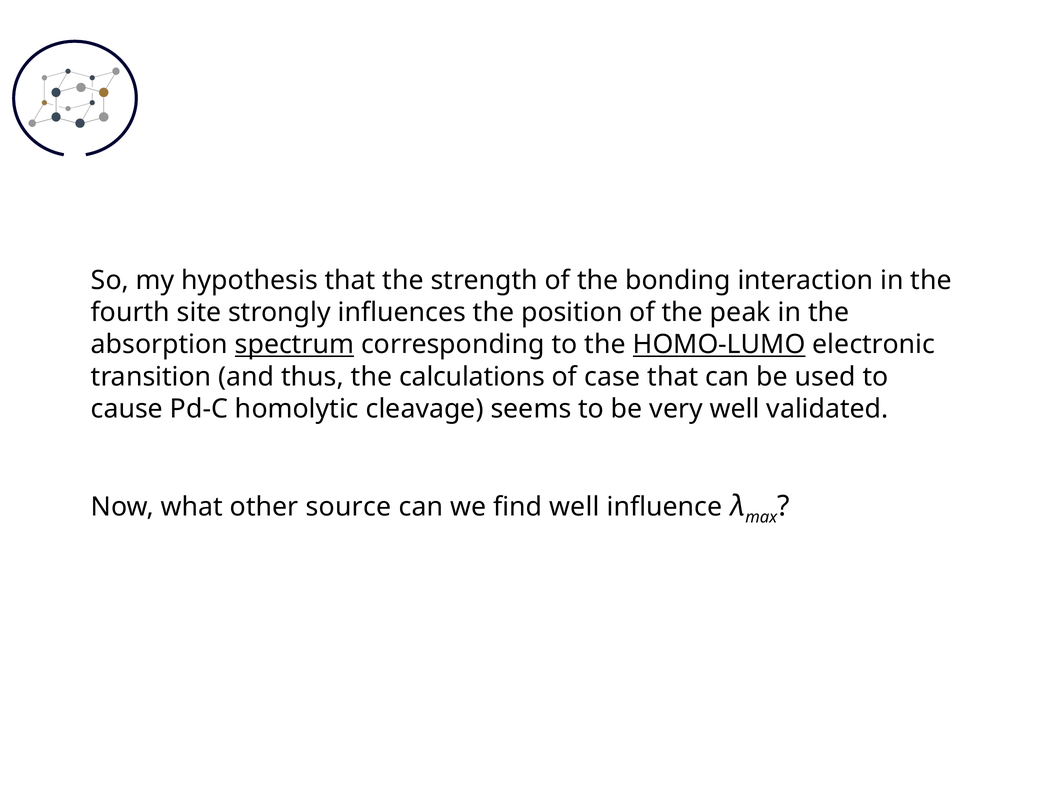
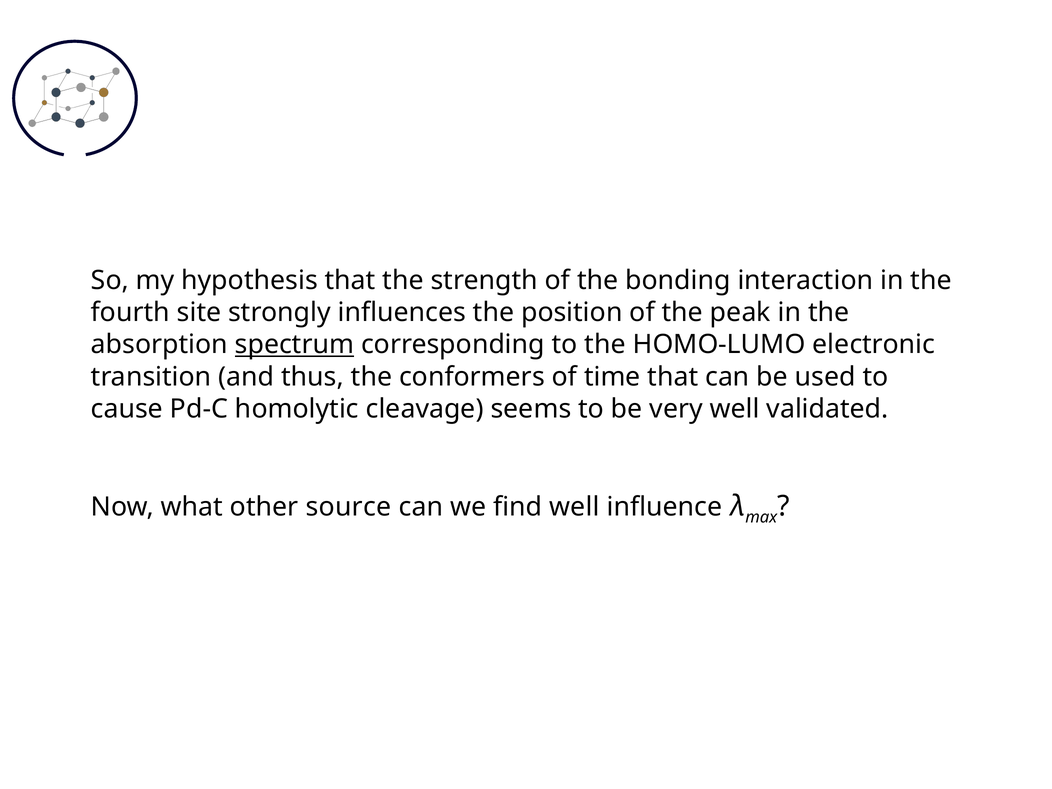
HOMO-LUMO underline: present -> none (719, 345)
calculations: calculations -> conformers (472, 377)
case: case -> time (612, 377)
